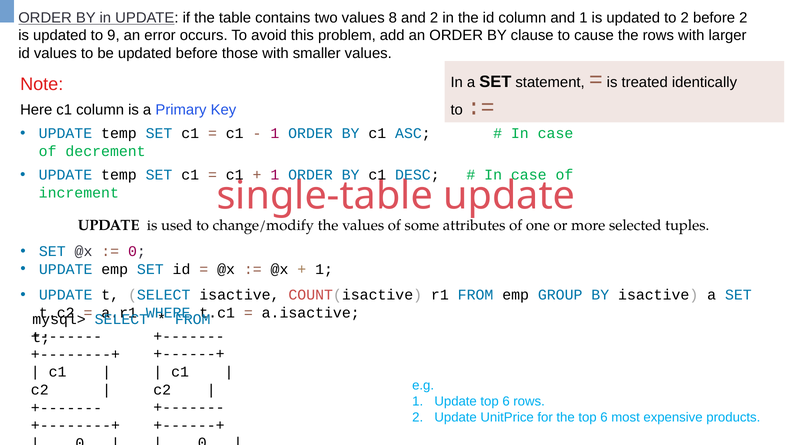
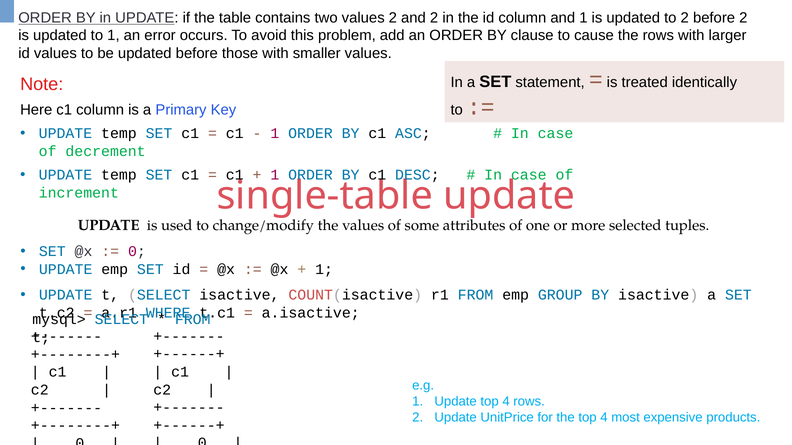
values 8: 8 -> 2 (393, 18)
to 9: 9 -> 1 (113, 36)
Update top 6: 6 -> 4 (506, 402)
the top 6: 6 -> 4 (604, 418)
